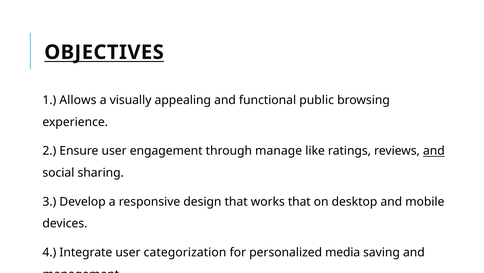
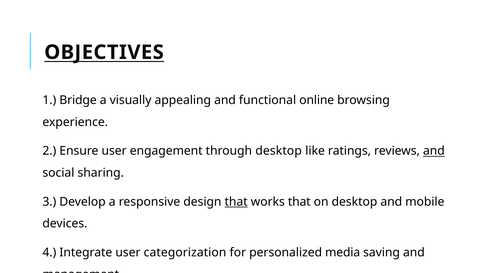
Allows: Allows -> Bridge (78, 100)
public: public -> online (317, 100)
through manage: manage -> desktop (279, 151)
that underline: none -> present (236, 201)
